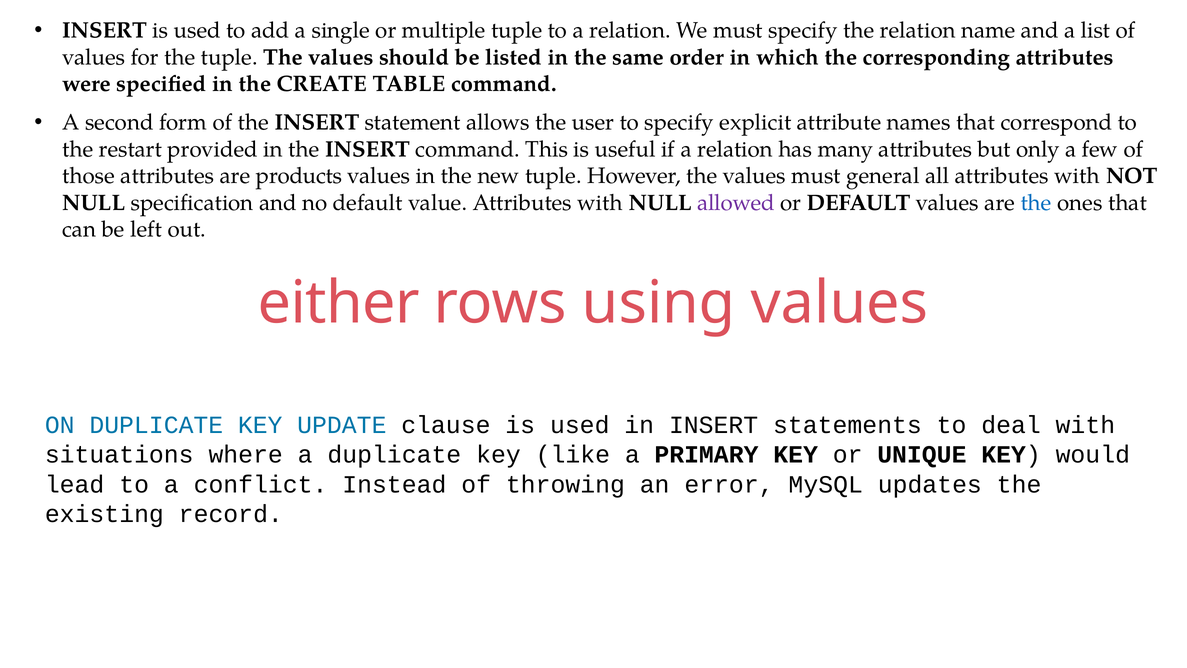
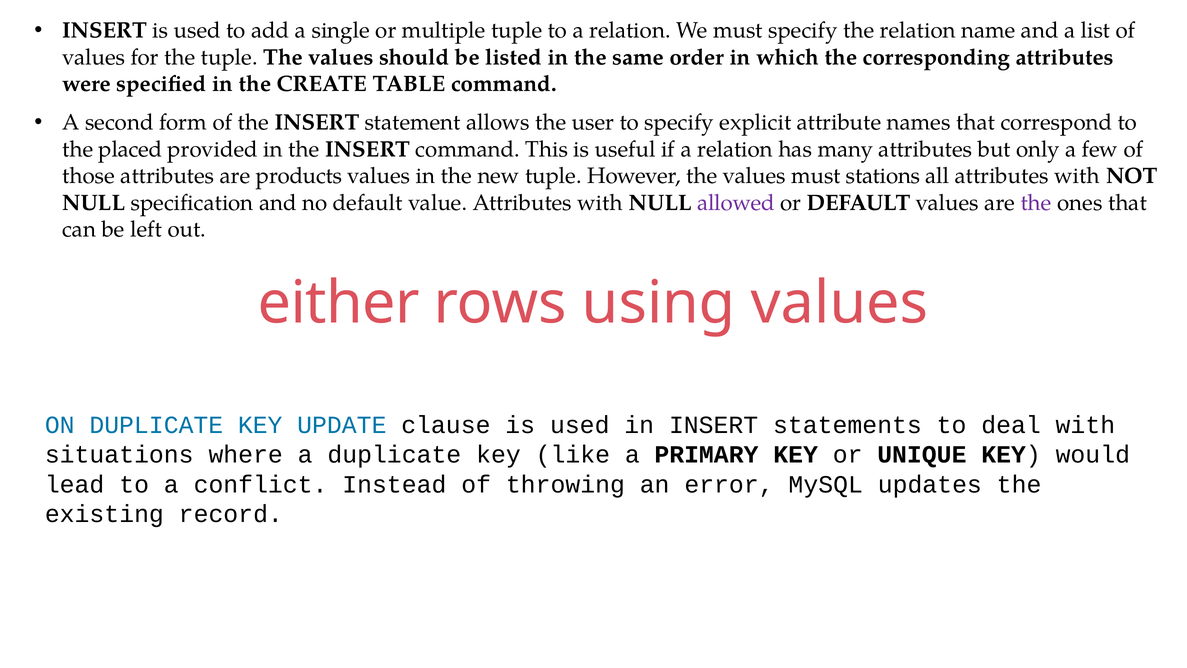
restart: restart -> placed (130, 149)
general: general -> stations (883, 176)
the colour: blue -> purple (1036, 203)
